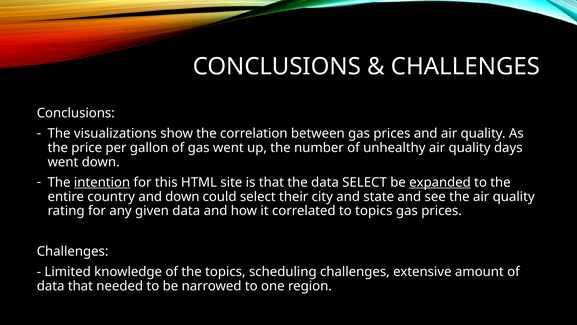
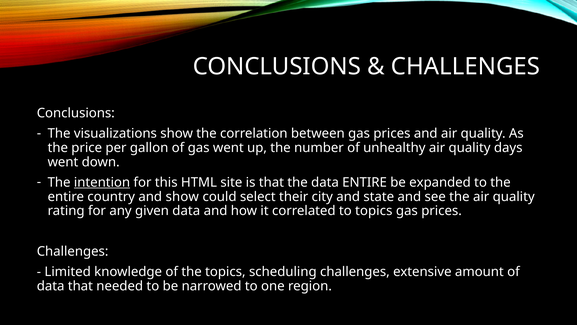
data SELECT: SELECT -> ENTIRE (365, 182)
expanded underline: present -> none (440, 182)
and down: down -> show (182, 196)
